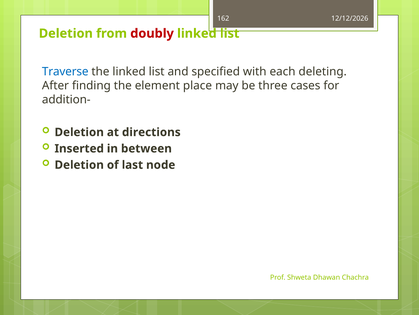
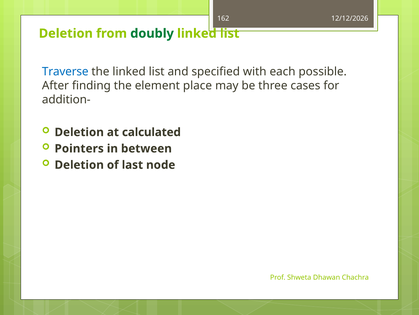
doubly colour: red -> green (152, 33)
deleting: deleting -> possible (323, 71)
directions: directions -> calculated (151, 132)
Inserted: Inserted -> Pointers (79, 148)
